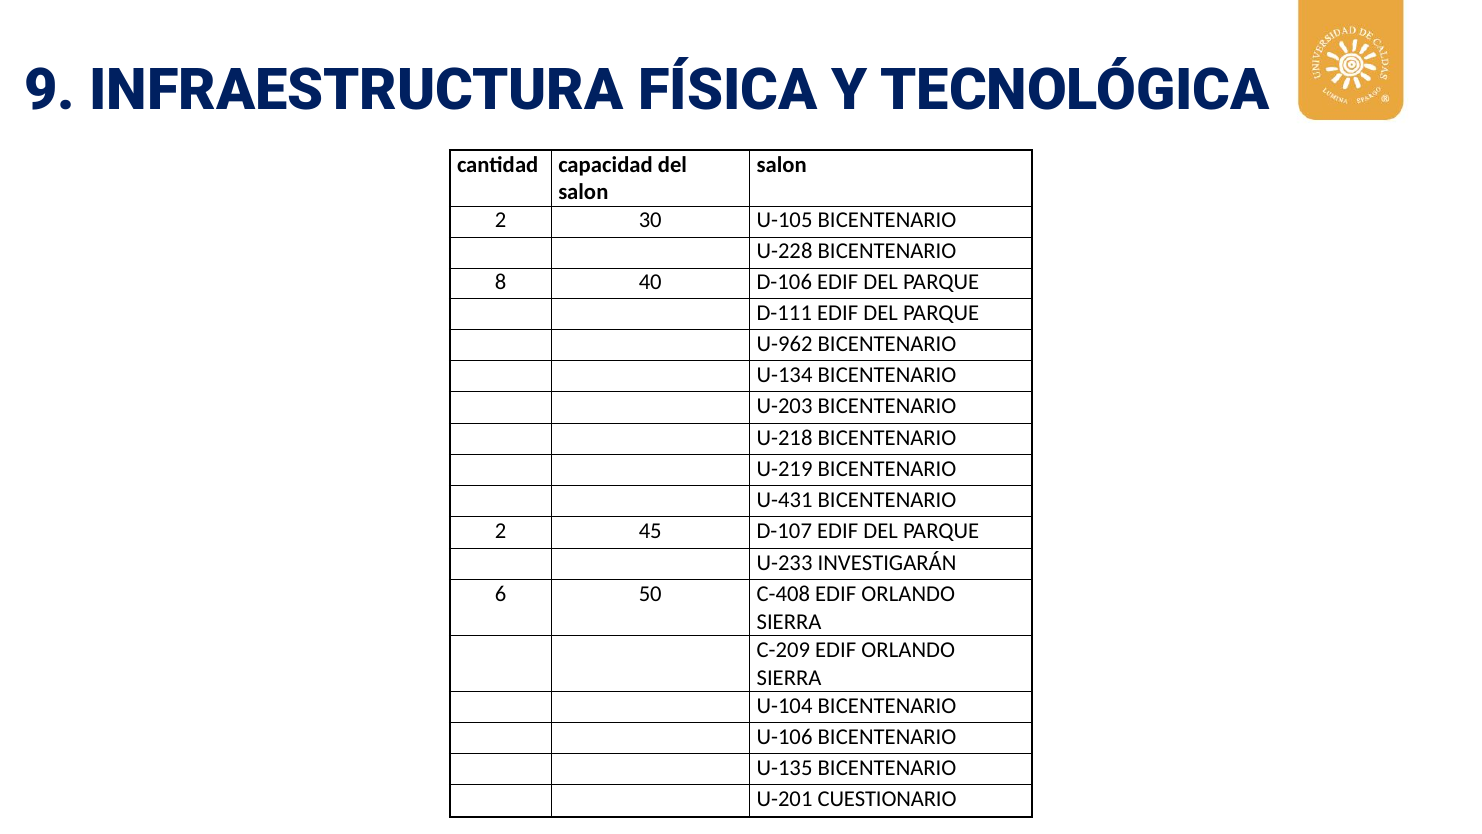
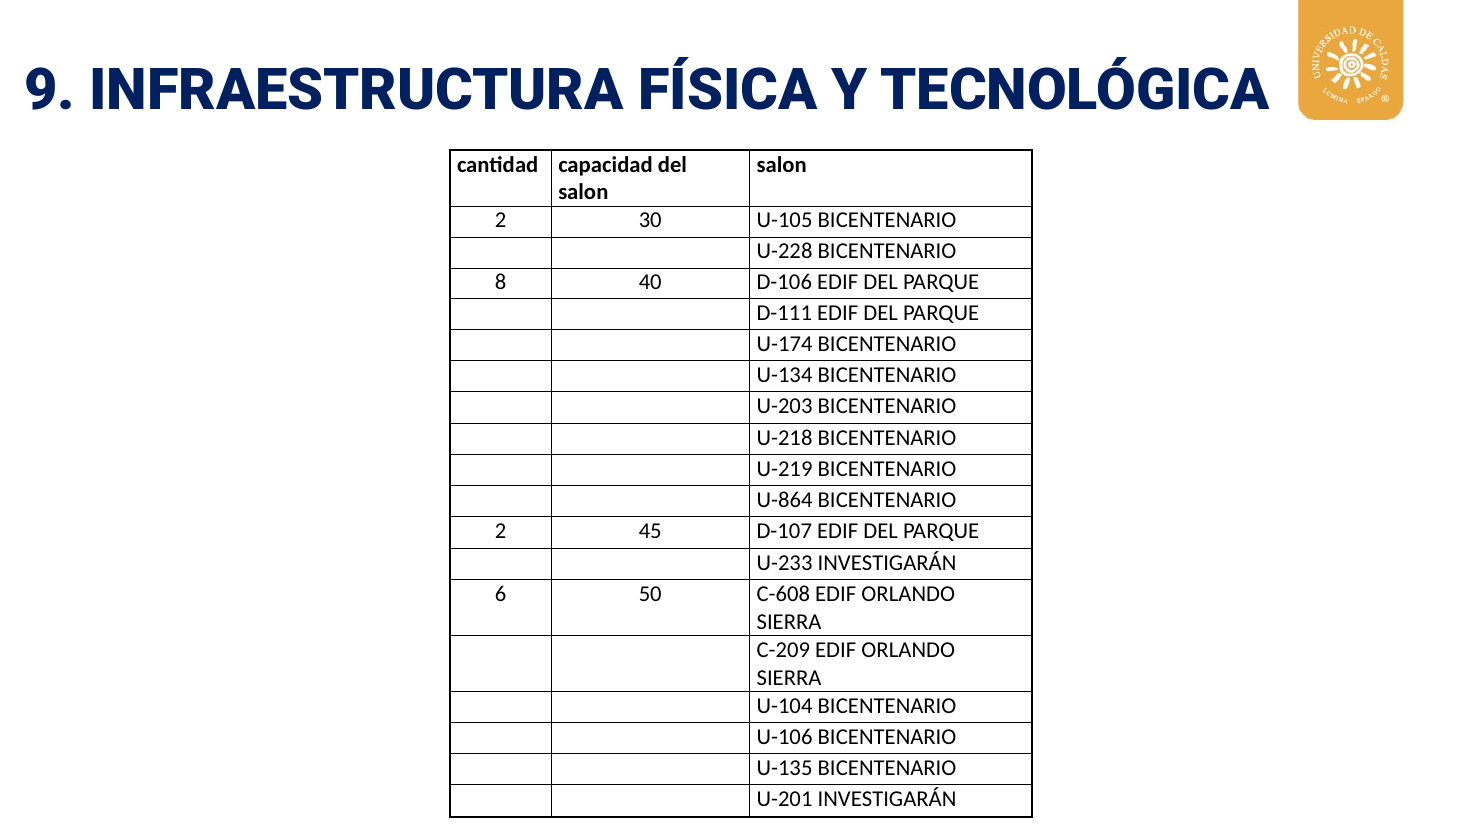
U-962: U-962 -> U-174 (785, 344)
U-431: U-431 -> U-864 (785, 500)
C-408: C-408 -> C-608 (783, 594)
U-201 CUESTIONARIO: CUESTIONARIO -> INVESTIGARÁN (887, 798)
